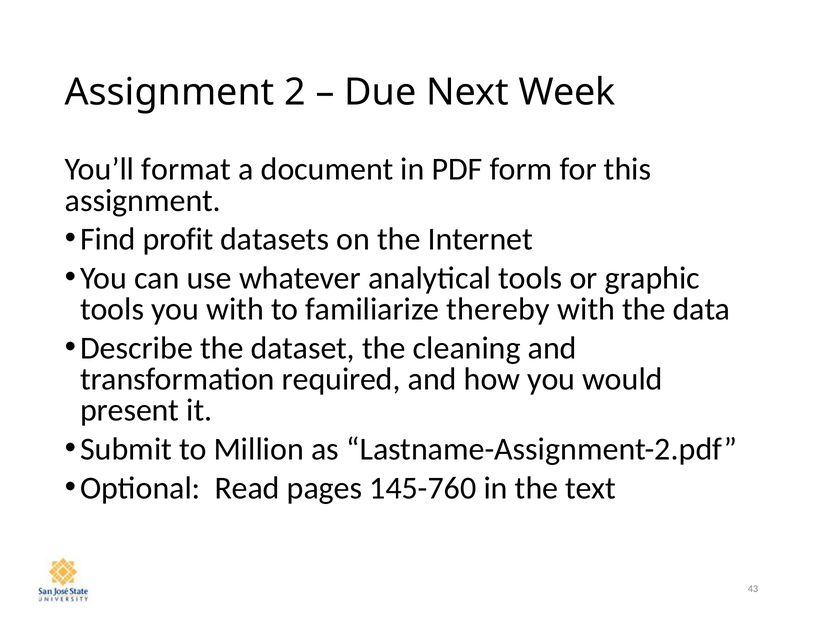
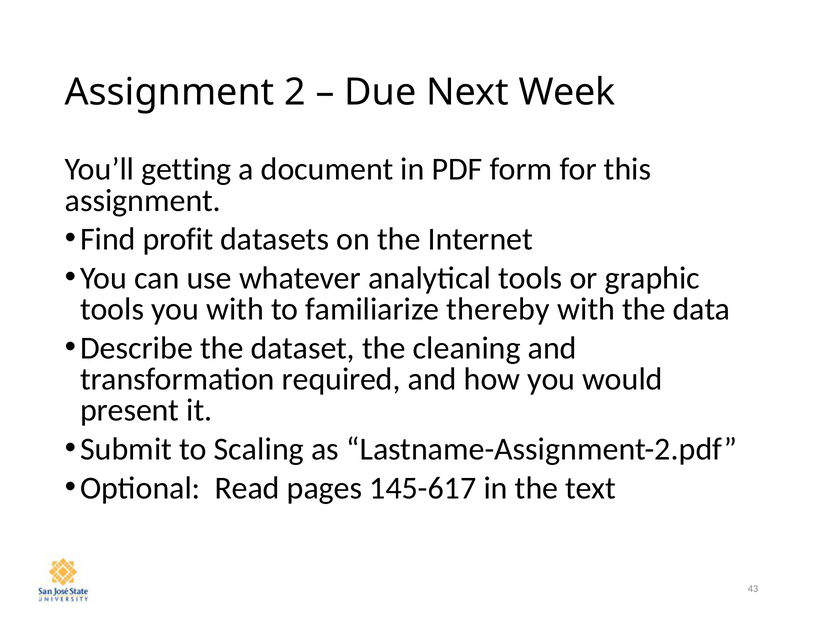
format: format -> getting (186, 169)
Million: Million -> Scaling (259, 449)
145-760: 145-760 -> 145-617 (423, 488)
